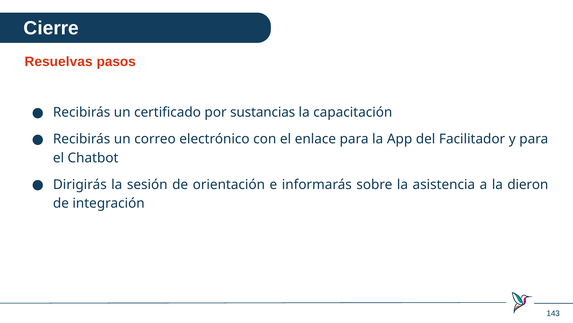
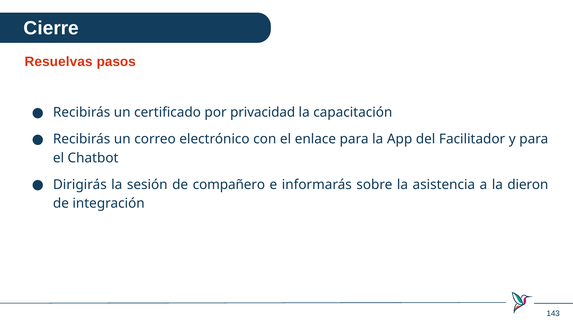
sustancias: sustancias -> privacidad (263, 112)
orientación: orientación -> compañero (229, 184)
